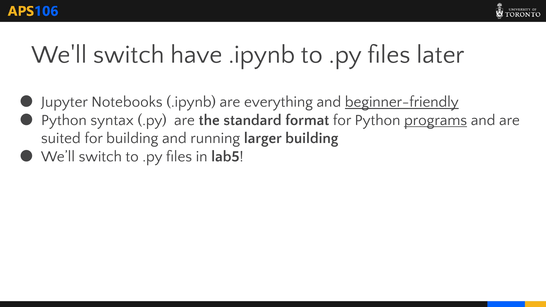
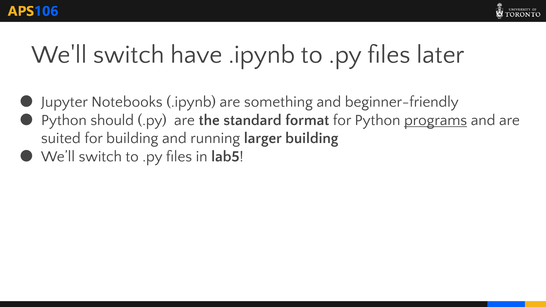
everything: everything -> something (278, 102)
beginner-friendly underline: present -> none (402, 102)
syntax: syntax -> should (112, 120)
